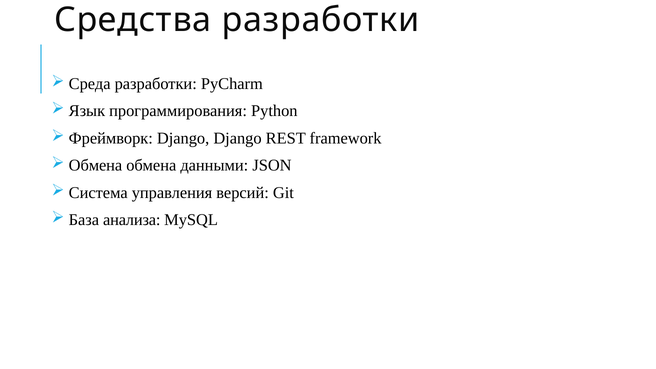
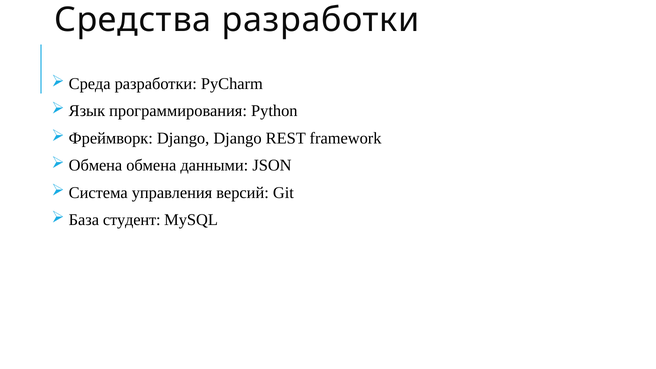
анализа: анализа -> студент (132, 220)
